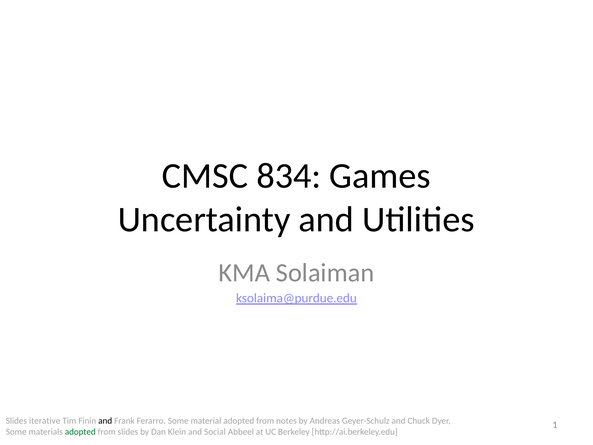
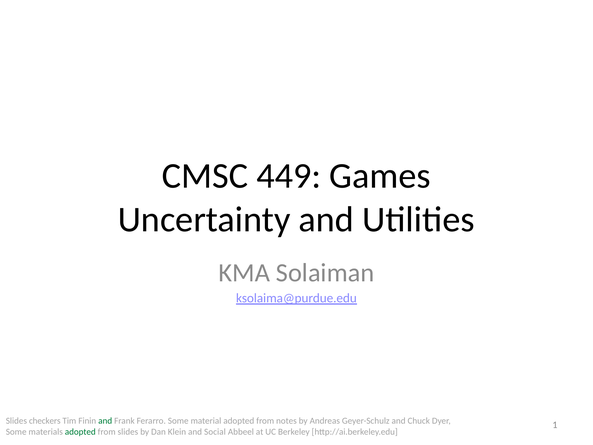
834: 834 -> 449 (289, 176)
iterative: iterative -> checkers (45, 421)
and colour: black -> green (105, 421)
